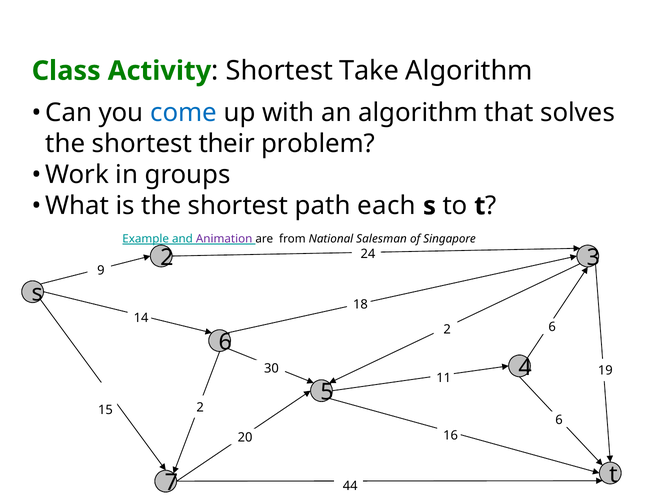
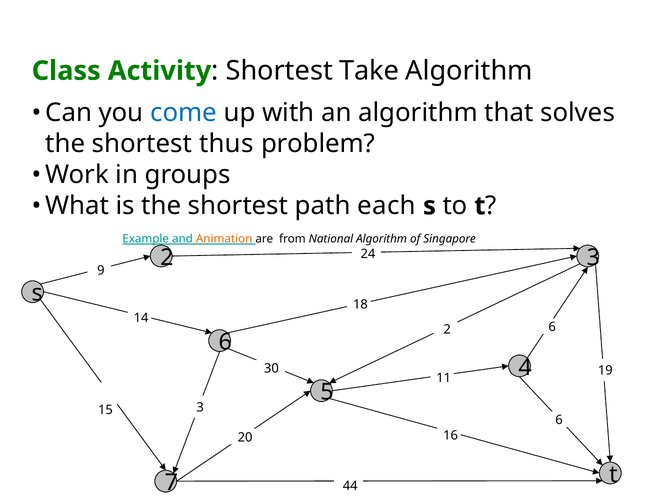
their: their -> thus (226, 144)
Animation colour: purple -> orange (224, 239)
National Salesman: Salesman -> Algorithm (382, 239)
15 2: 2 -> 3 (200, 408)
